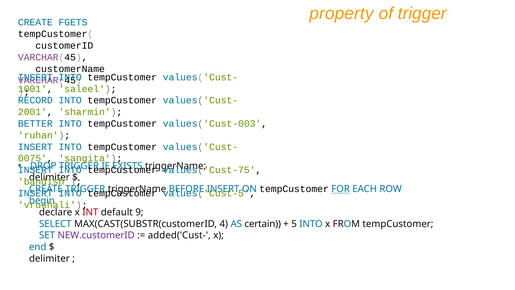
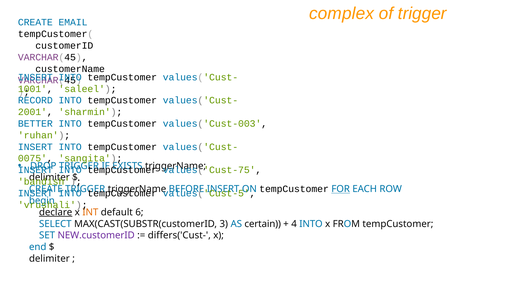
property: property -> complex (342, 13)
FGETS: FGETS -> EMAIL (73, 22)
declare underline: none -> present (56, 212)
INT colour: red -> orange (90, 212)
9: 9 -> 6 (139, 212)
4: 4 -> 3 (224, 224)
5: 5 -> 4 (294, 224)
added('Cust-: added('Cust- -> differs('Cust- (179, 235)
